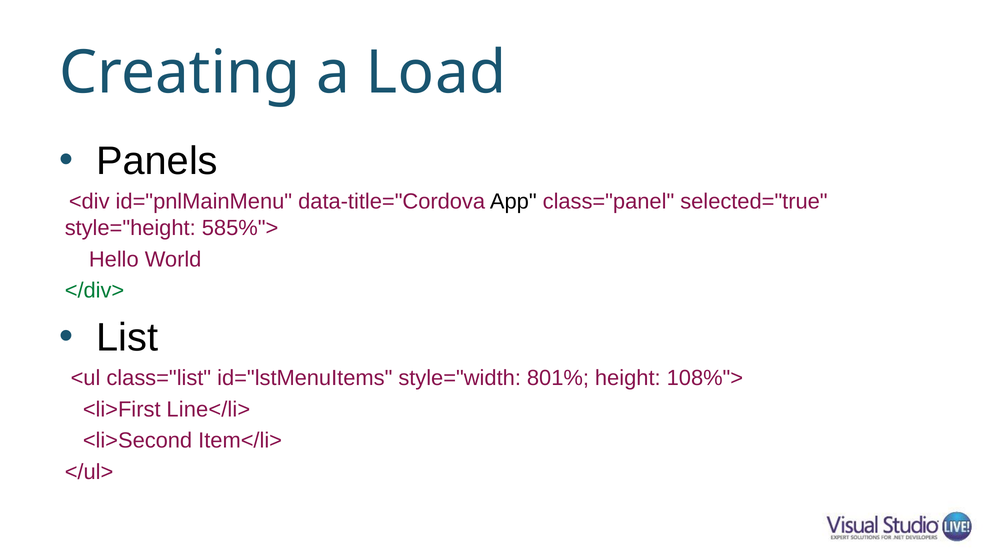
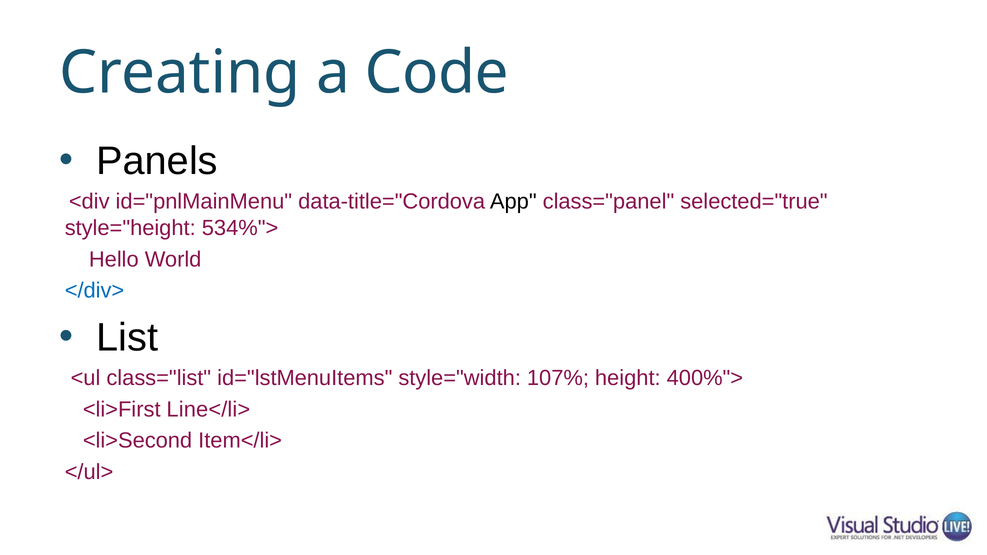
Load: Load -> Code (437, 73)
585%">: 585%"> -> 534%"> (240, 228)
</div> colour: green -> blue (95, 291)
801%: 801% -> 107% (558, 378)
108%">: 108%"> -> 400%"> (705, 378)
